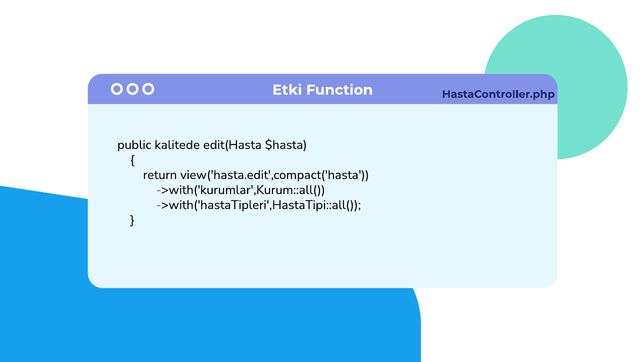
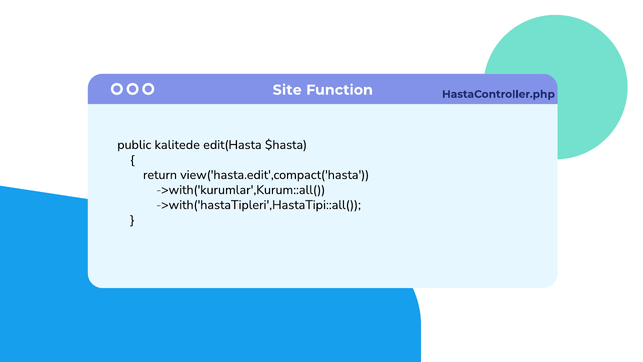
Etki: Etki -> Site (287, 90)
